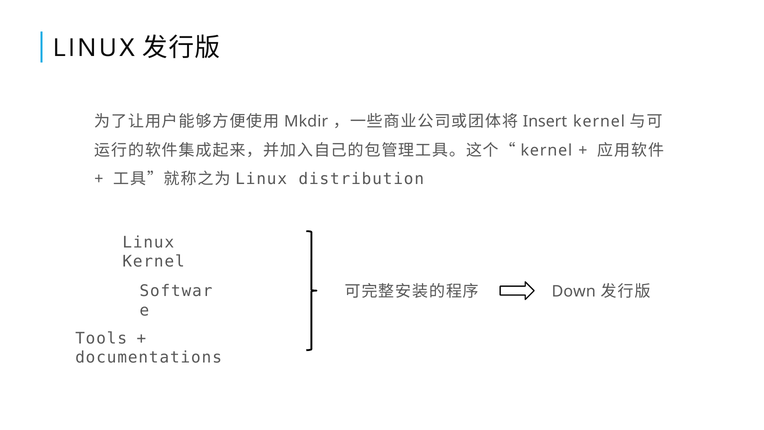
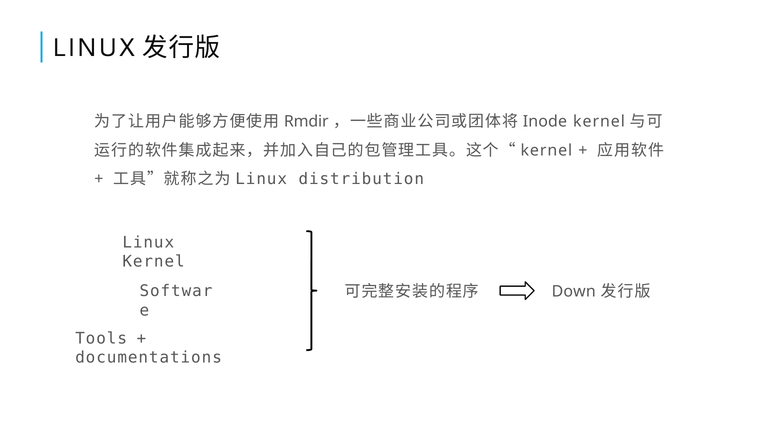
Mkdir: Mkdir -> Rmdir (306, 122)
Insert: Insert -> Inode (545, 122)
